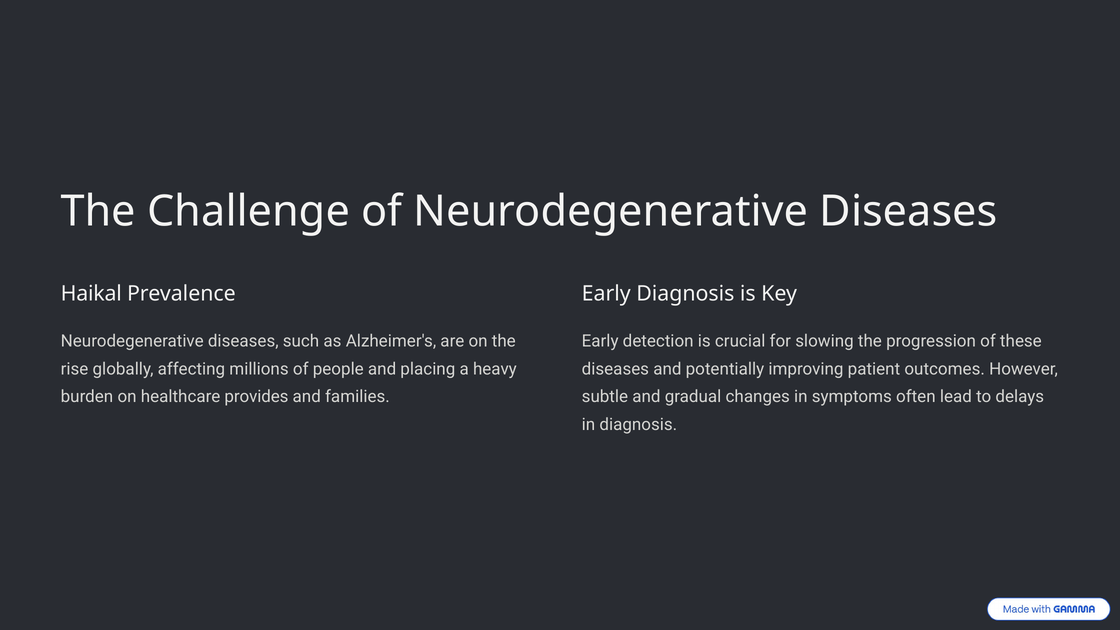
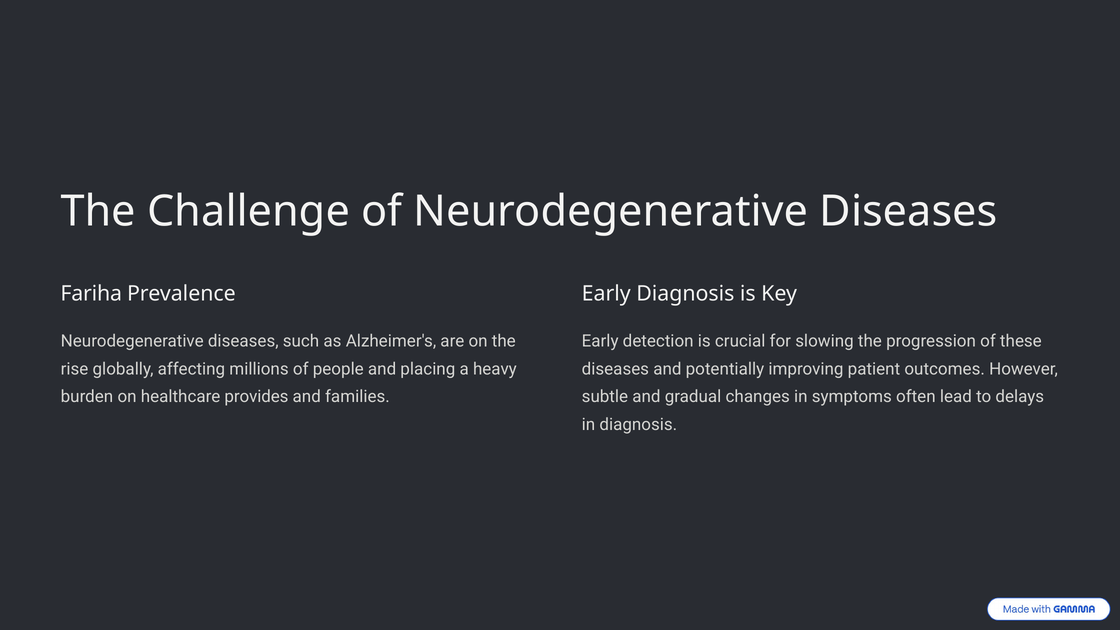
Haikal: Haikal -> Fariha (91, 294)
